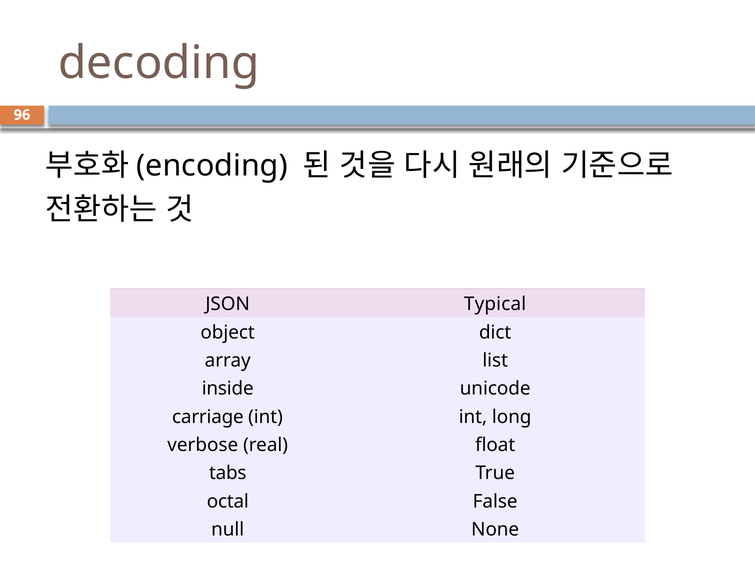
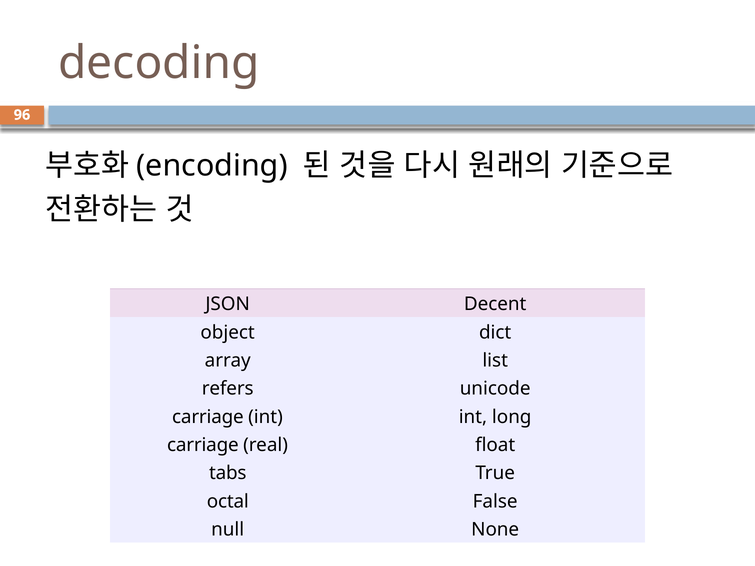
Typical: Typical -> Decent (495, 304)
inside: inside -> refers (228, 389)
verbose: verbose -> carriage (203, 445)
